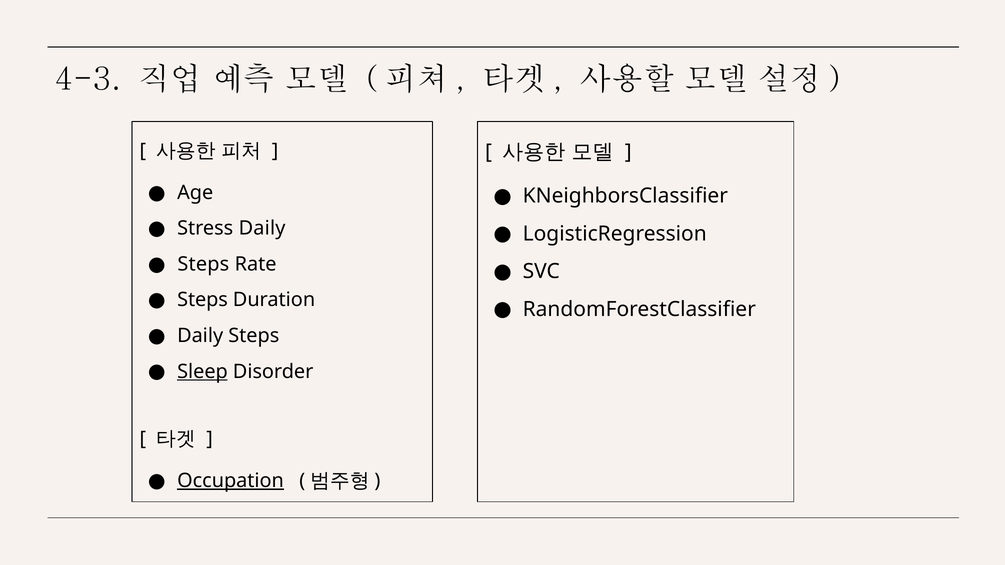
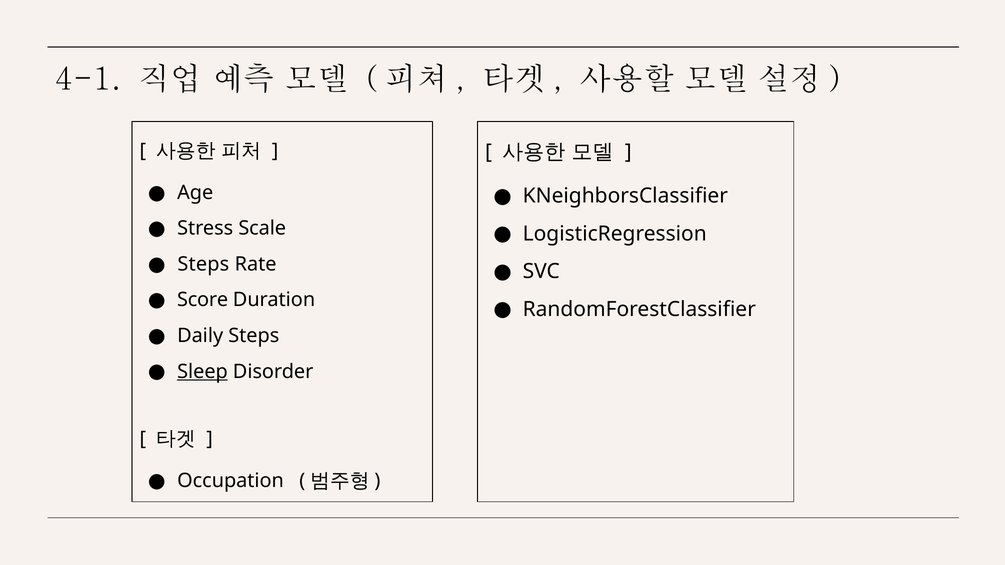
4-3: 4-3 -> 4-1 (88, 80)
Stress Daily: Daily -> Scale (262, 228)
Steps: Steps -> Score (203, 300)
Occupation underline: present -> none (231, 481)
